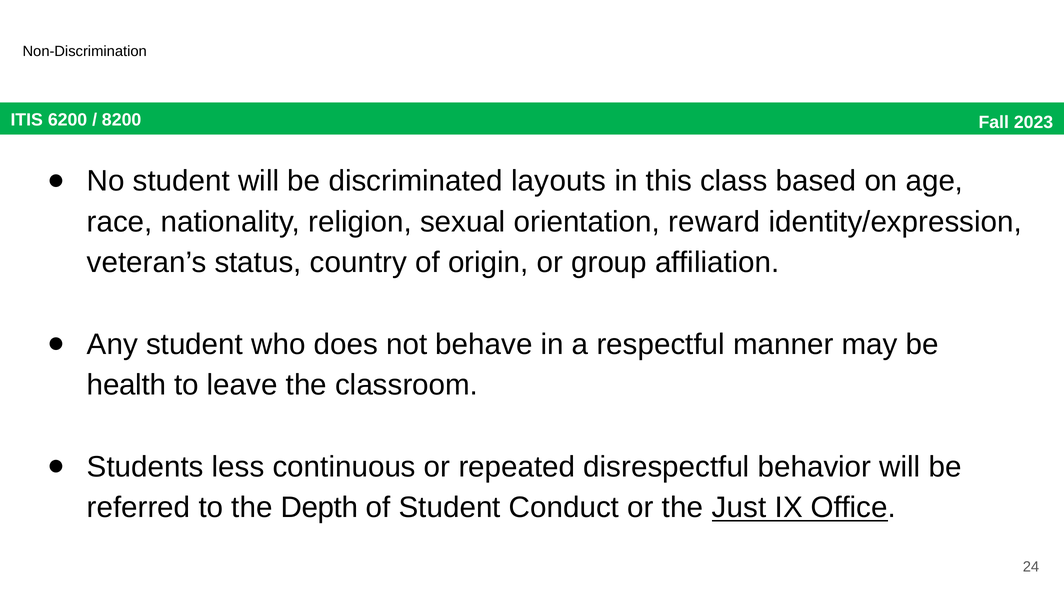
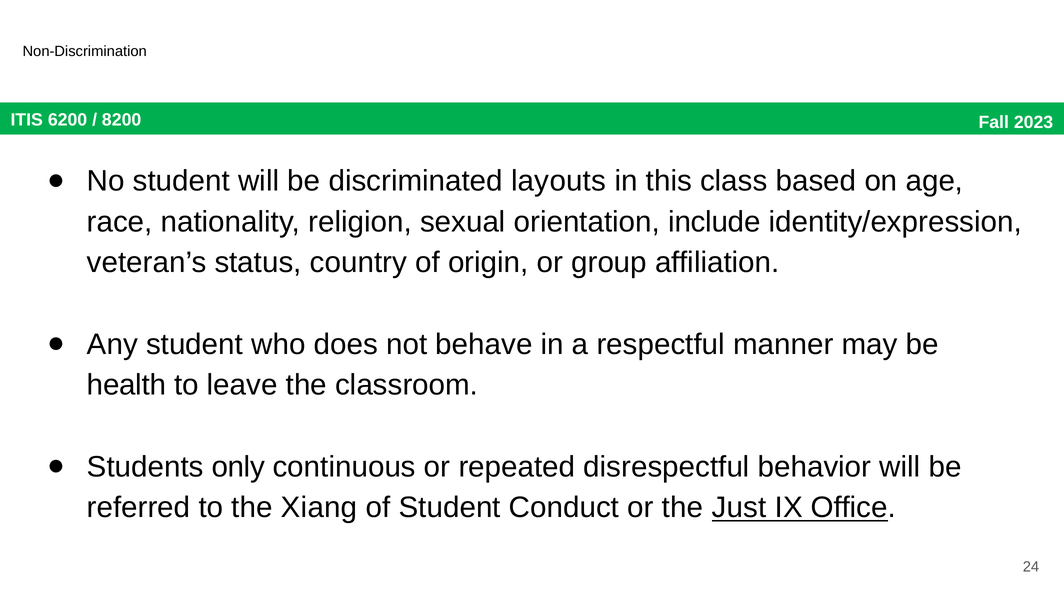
reward: reward -> include (714, 222)
less: less -> only (238, 466)
Depth: Depth -> Xiang (319, 507)
